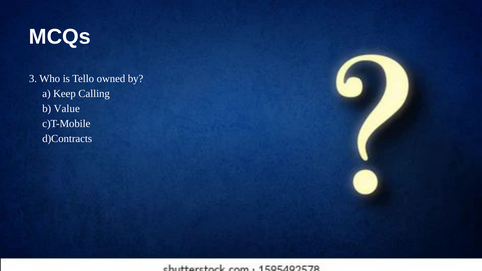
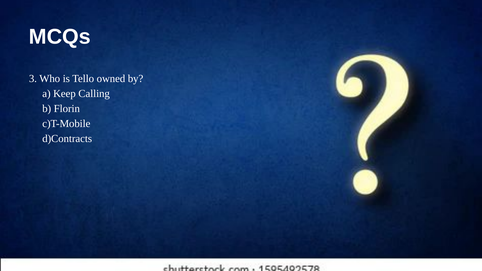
Value: Value -> Florin (67, 109)
